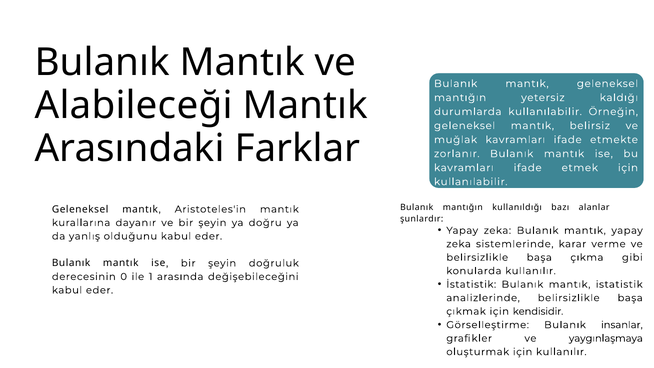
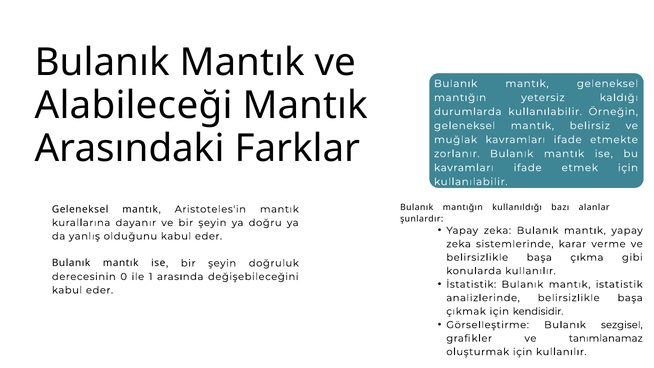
insanlar: insanlar -> sezgisel (622, 325)
yaygınlaşmaya: yaygınlaşmaya -> tanımlanamaz (606, 338)
